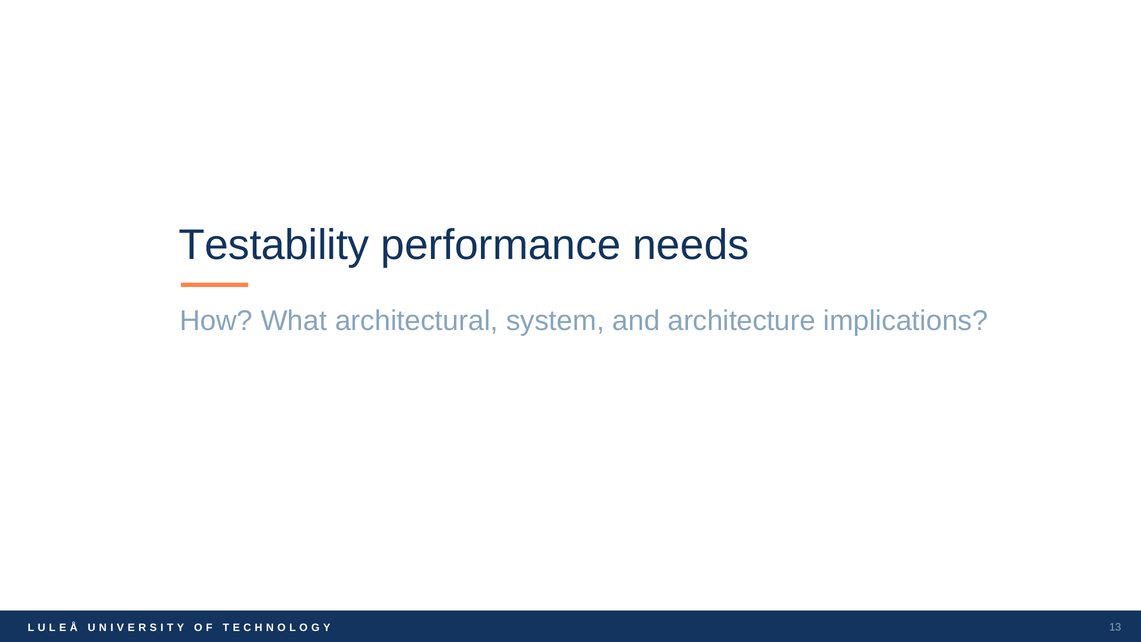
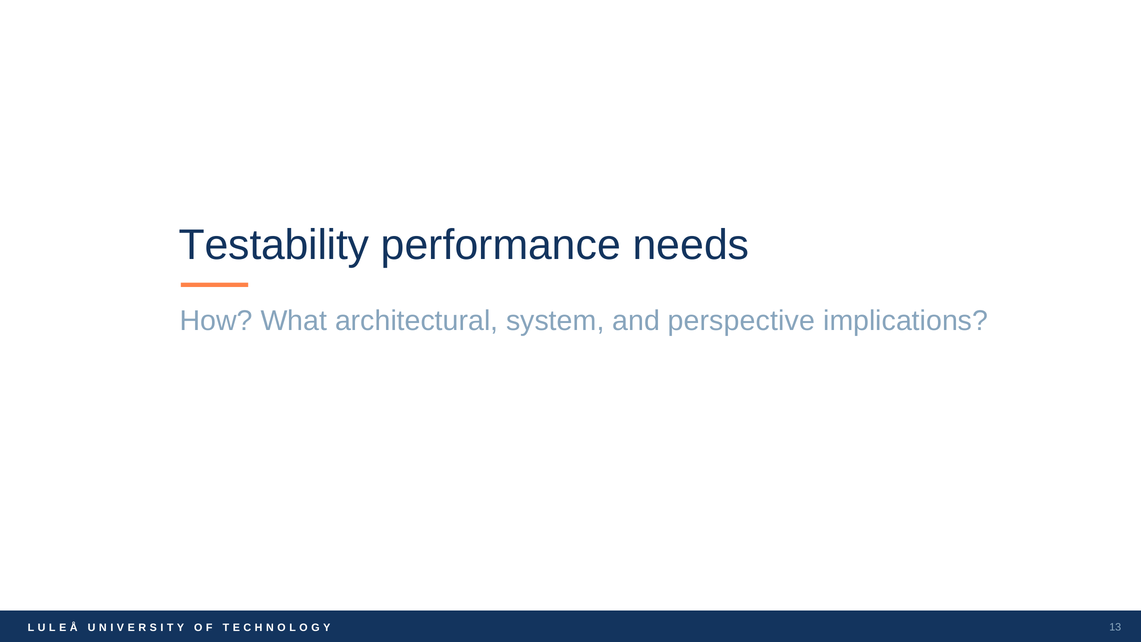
architecture: architecture -> perspective (741, 321)
